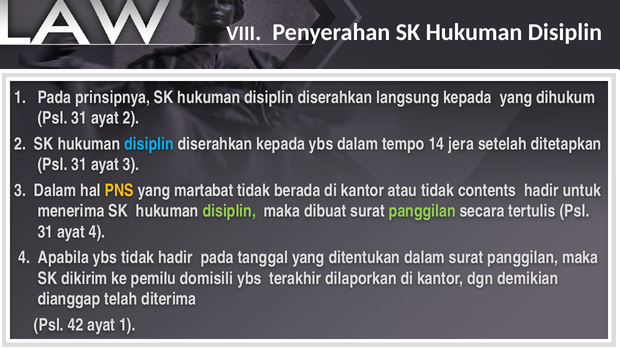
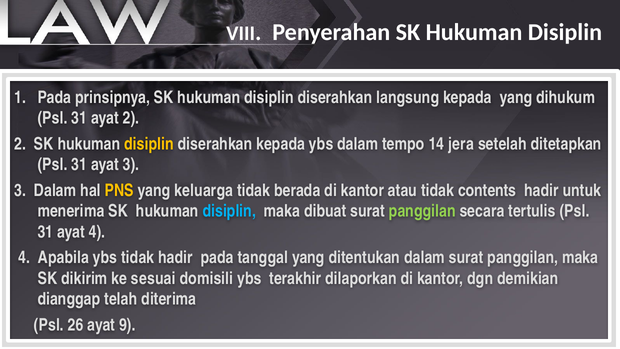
disiplin colour: light blue -> yellow (149, 144)
martabat: martabat -> keluarga (204, 190)
disiplin colour: light green -> light blue (229, 211)
pemilu: pemilu -> sesuai (153, 278)
42: 42 -> 26 (76, 325)
ayat 1: 1 -> 9 (127, 325)
